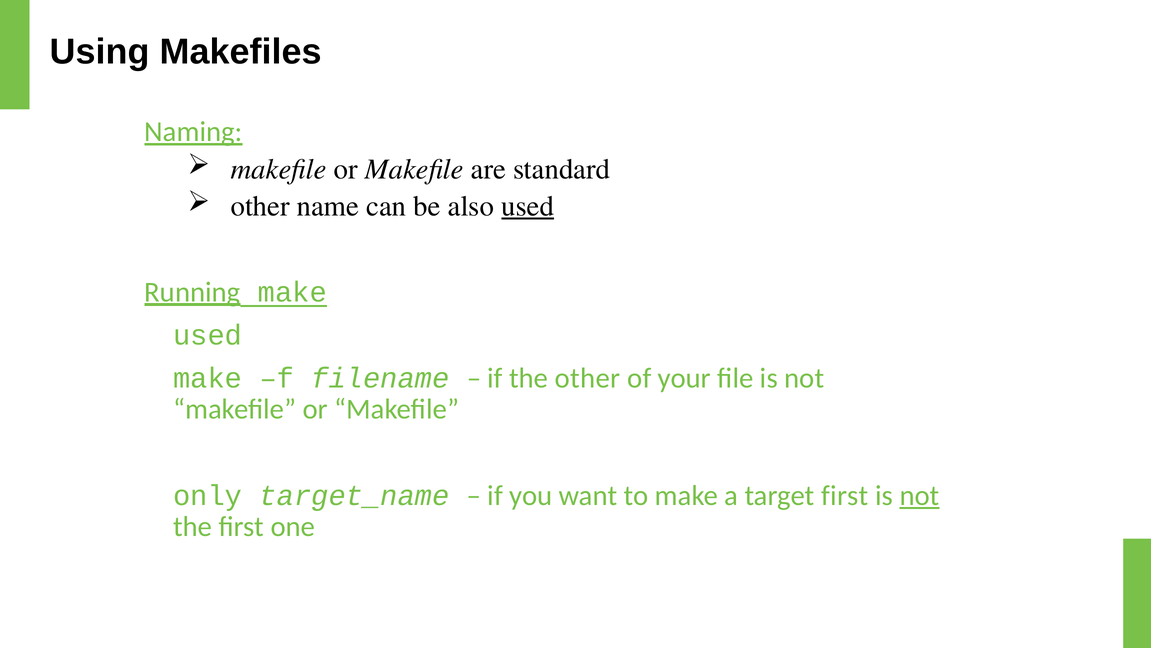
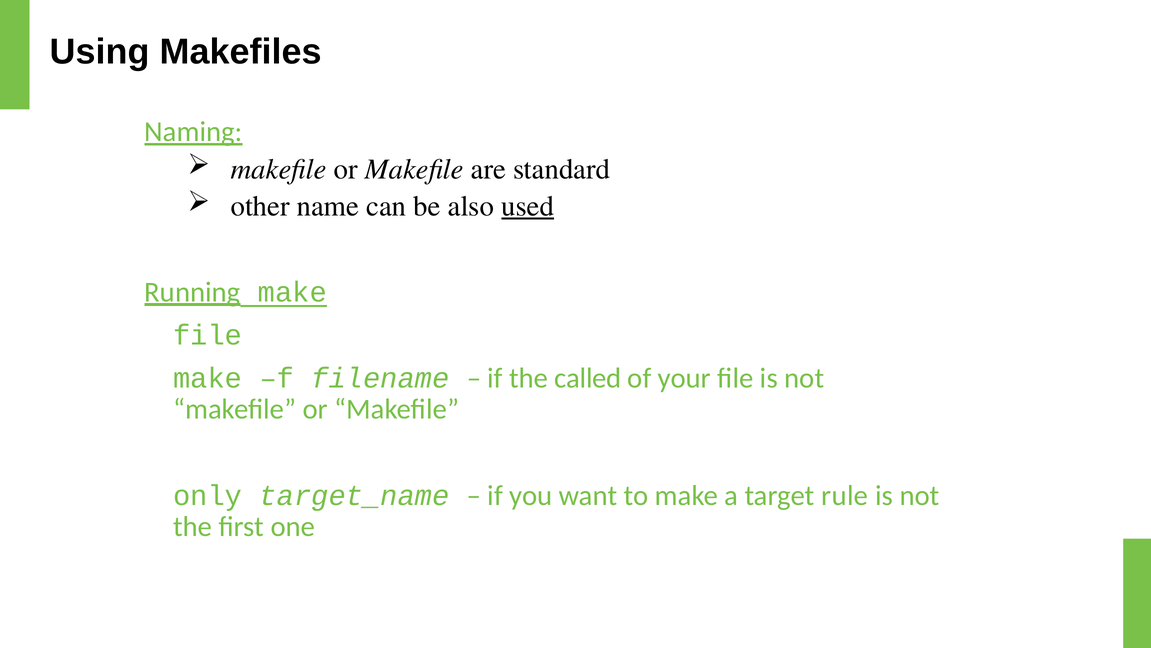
used: used -> file (208, 335)
the other: other -> called (588, 378)
target first: first -> rule (845, 495)
not underline: present -> none (920, 495)
